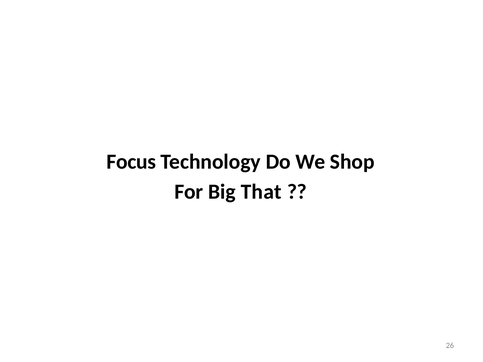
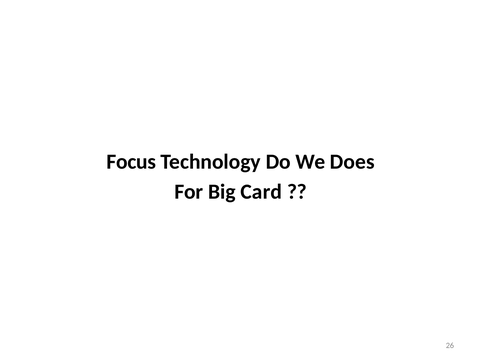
Shop: Shop -> Does (352, 162)
That: That -> Card (261, 192)
